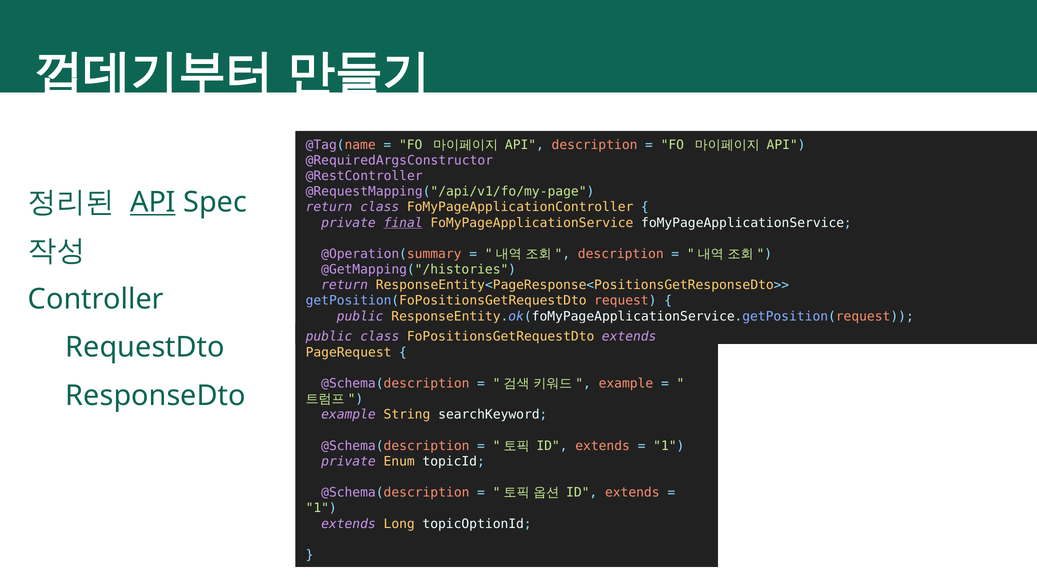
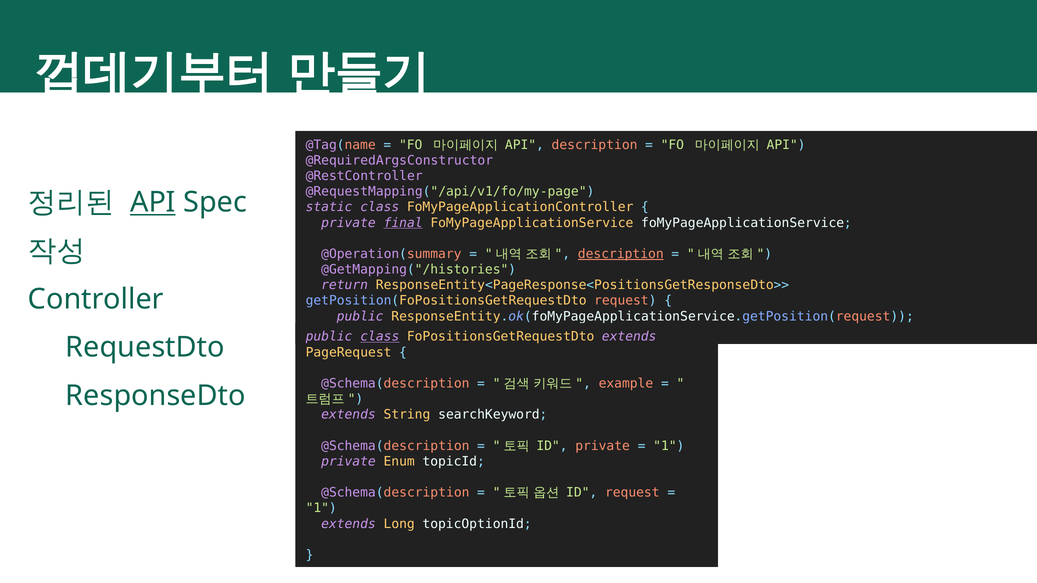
return: return -> static (329, 207)
description underline: none -> present (621, 254)
class underline: none -> present (380, 337)
example: example -> extends (348, 415)
extends: extends -> private (603, 446)
extends: extends -> request (632, 493)
